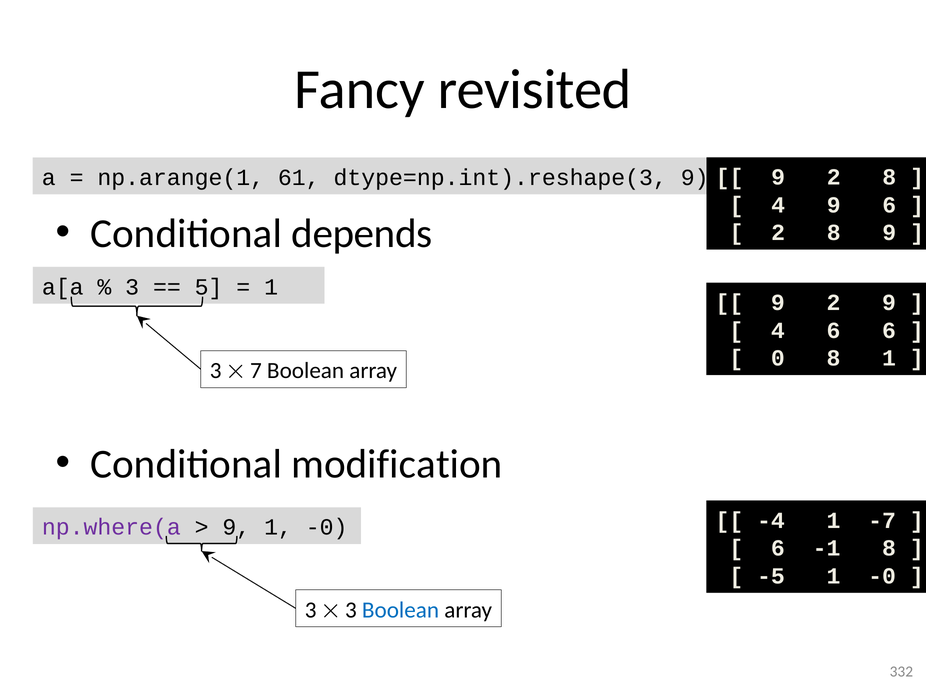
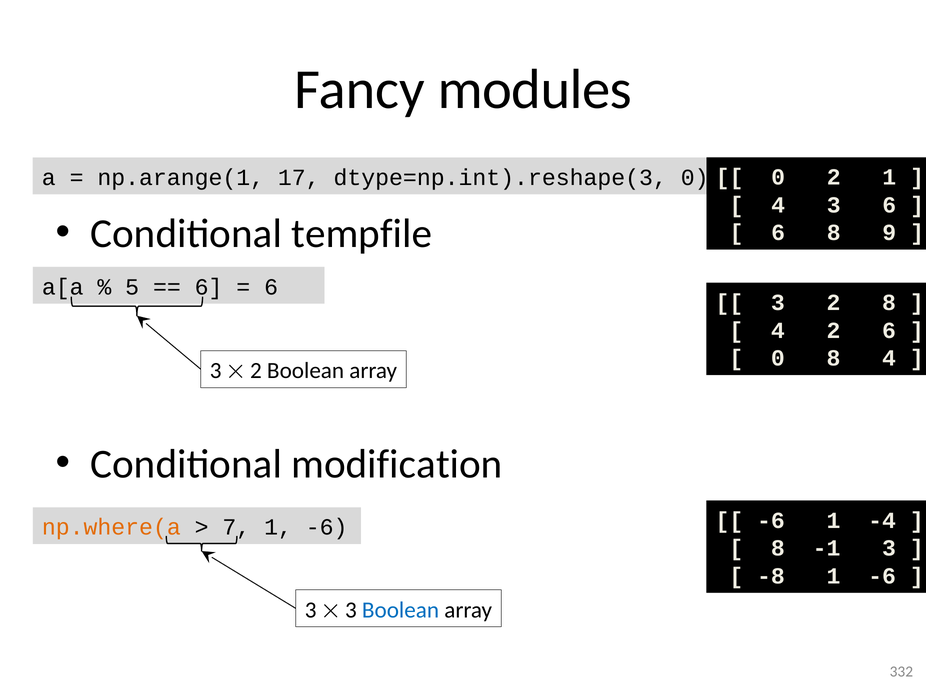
revisited: revisited -> modules (535, 90)
9: 9 -> 0 (778, 177)
8: 8 -> 1 (889, 177)
61: 61 -> 17 (299, 178)
dtype=np.int).reshape(3 9: 9 -> 0 (695, 178)
4 9: 9 -> 3 (834, 205)
depends: depends -> tempfile (362, 234)
2: 2 -> 6 (778, 233)
3: 3 -> 5 (132, 287)
5: 5 -> 6 (209, 287)
1: 1 -> 6 (271, 287)
9: 9 -> 3 (778, 303)
2 9: 9 -> 8 (889, 303)
4 6: 6 -> 2 (833, 331)
8 1: 1 -> 4 (889, 358)
7: 7 -> 2 (256, 371)
-4: -4 -> -6 (771, 521)
-7: -7 -> -4 (882, 521)
np.where(a colour: purple -> orange (111, 528)
9: 9 -> 7 (236, 528)
-0: -0 -> -6 (327, 528)
6: 6 -> 8 (778, 549)
-1 8: 8 -> 3 (889, 549)
-5: -5 -> -8 (771, 576)
-0: -0 -> -6 (882, 576)
